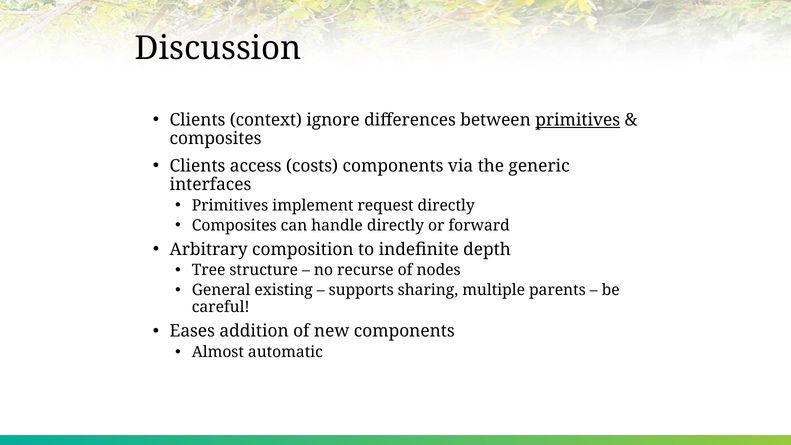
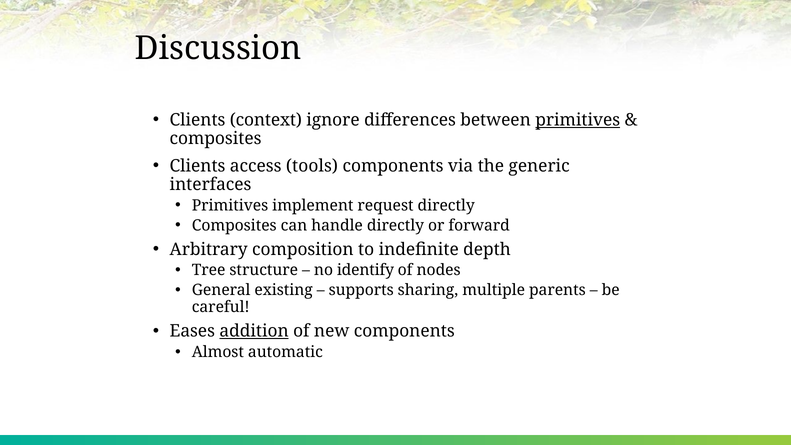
costs: costs -> tools (312, 166)
recurse: recurse -> identify (365, 270)
addition underline: none -> present (254, 331)
